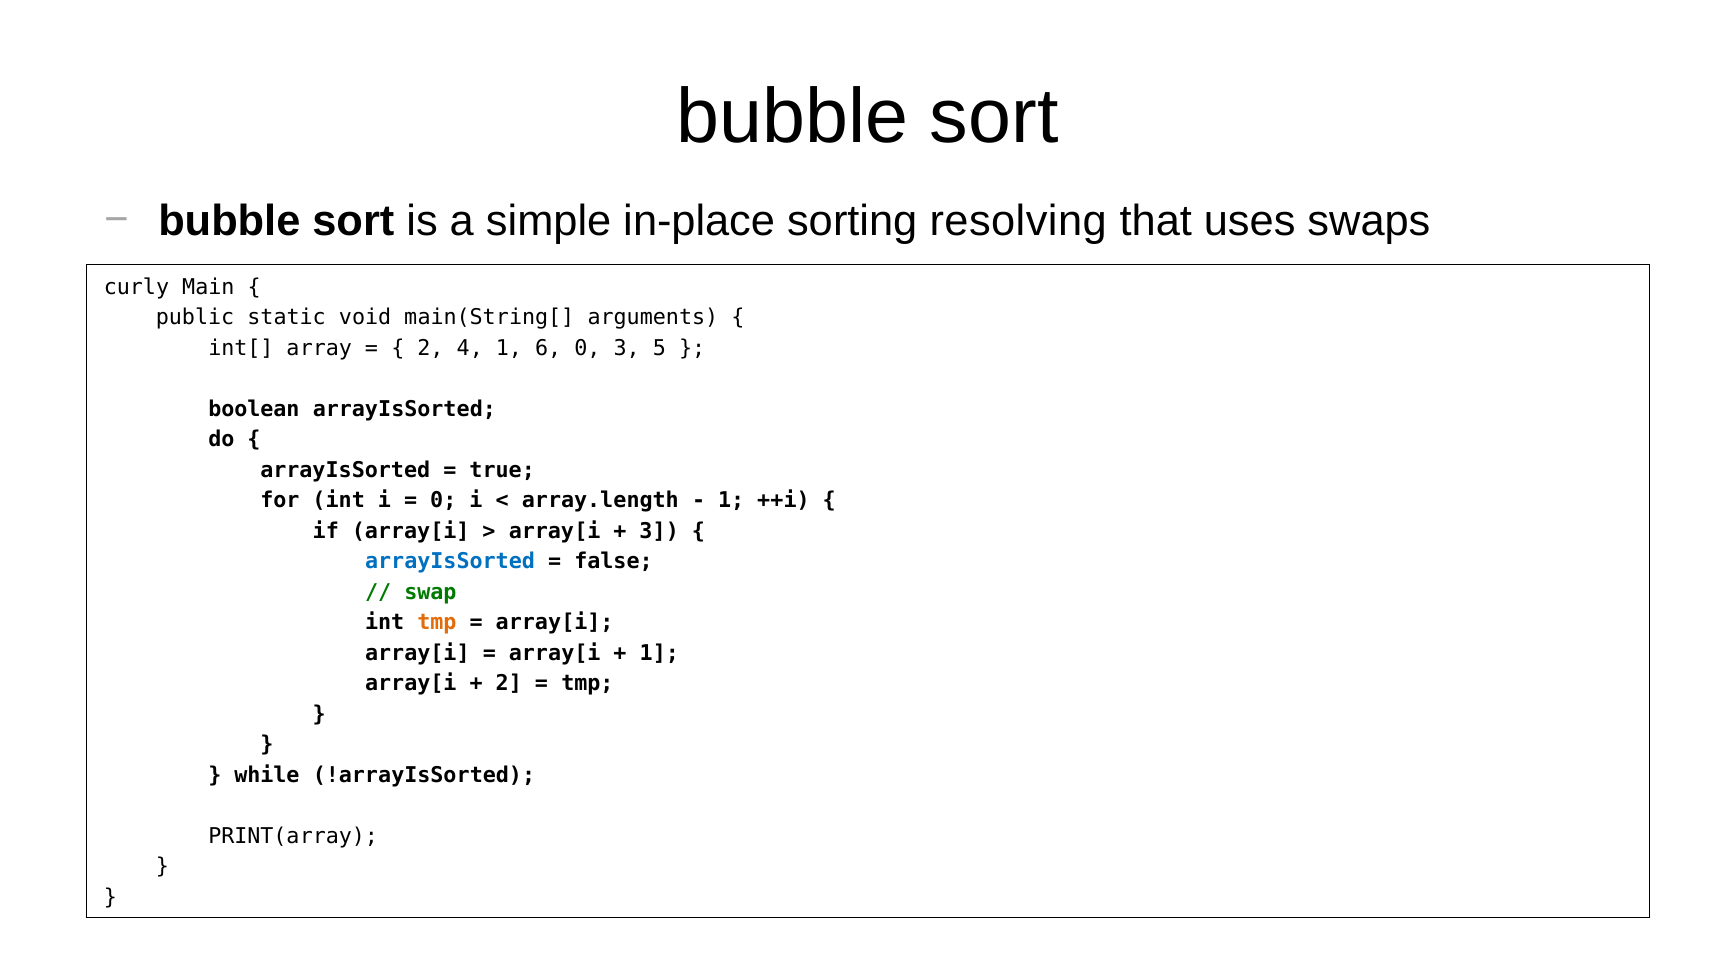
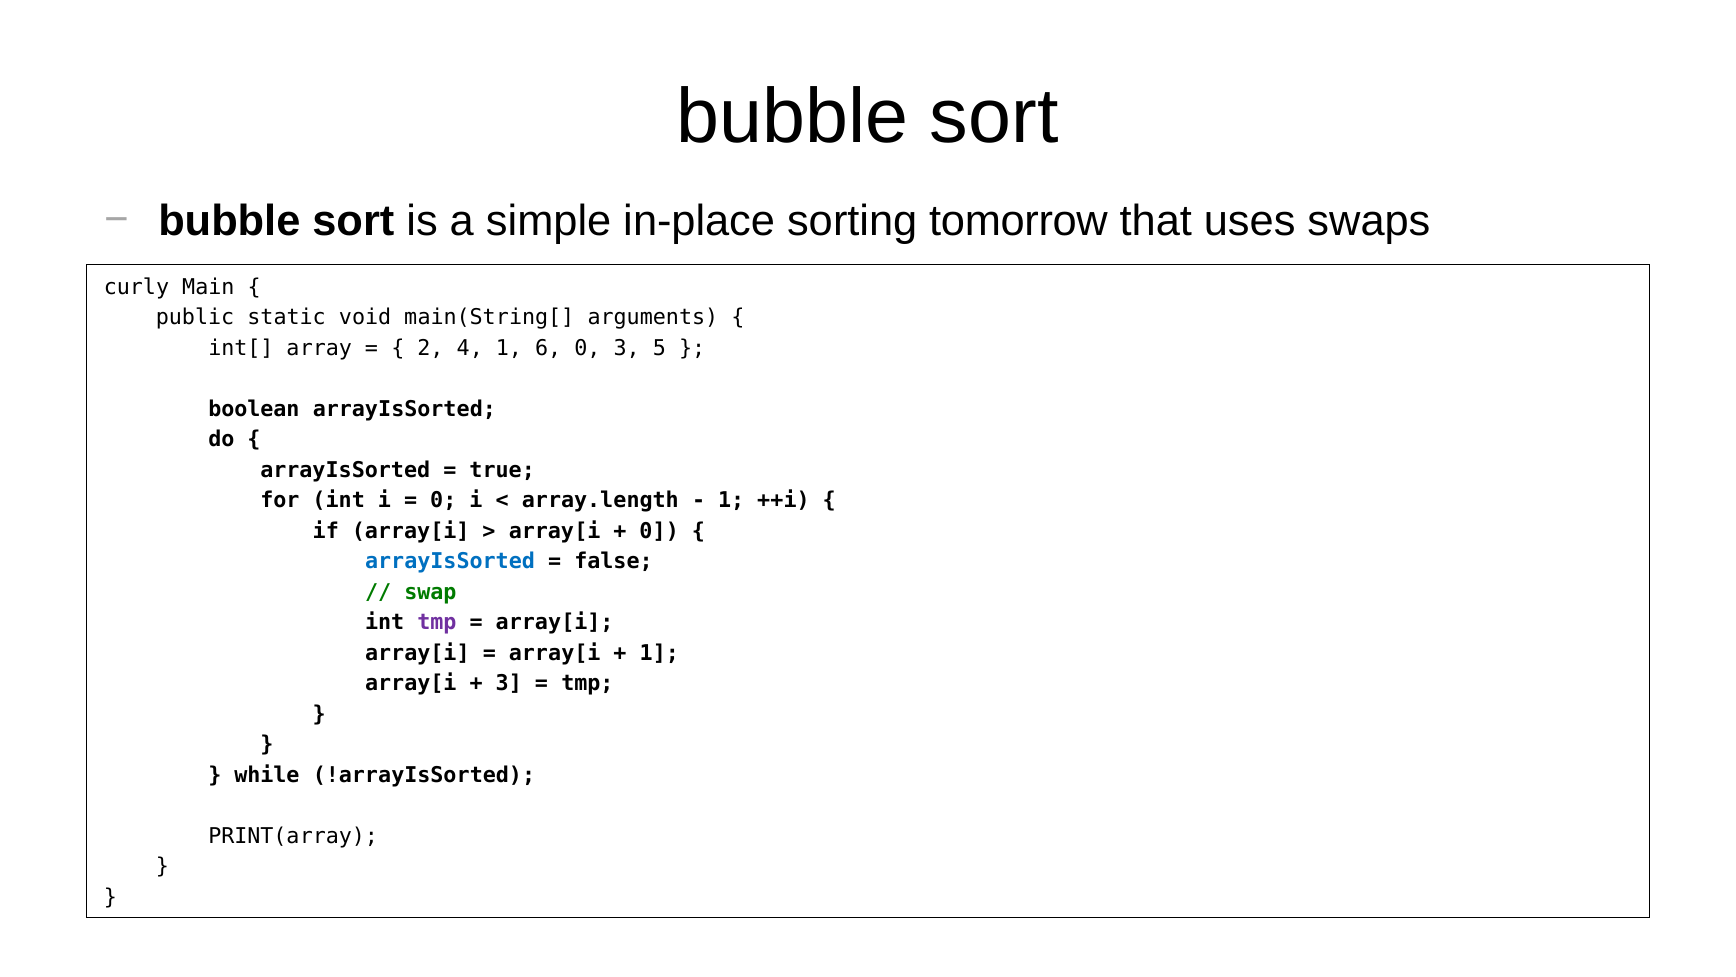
resolving: resolving -> tomorrow (1019, 221)
3: 3 -> 0 (659, 531)
tmp colour: orange -> purple (437, 622)
2: 2 -> 3 (509, 683)
